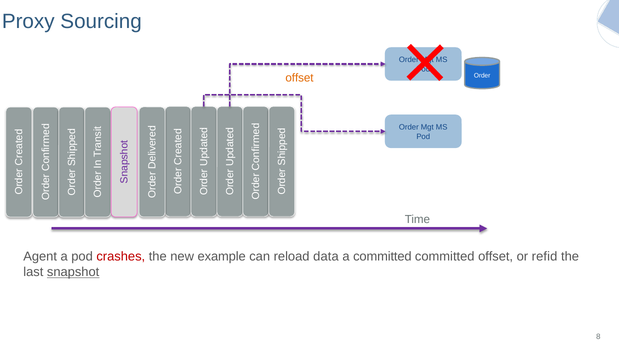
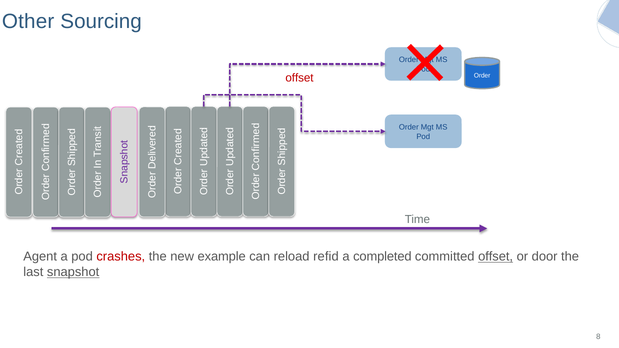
Proxy: Proxy -> Other (28, 22)
offset colour: orange -> red (300, 78)
data: data -> refid (326, 257)
a committed: committed -> completed (382, 257)
offset underline: none -> present (496, 257)
refid: refid -> door (545, 257)
